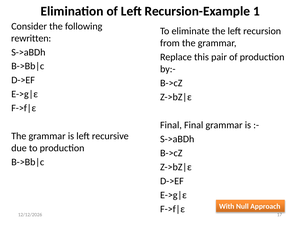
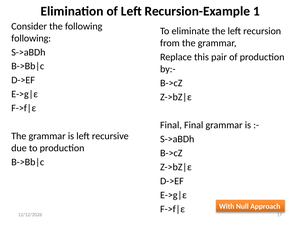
rewritten: rewritten -> following (31, 38)
